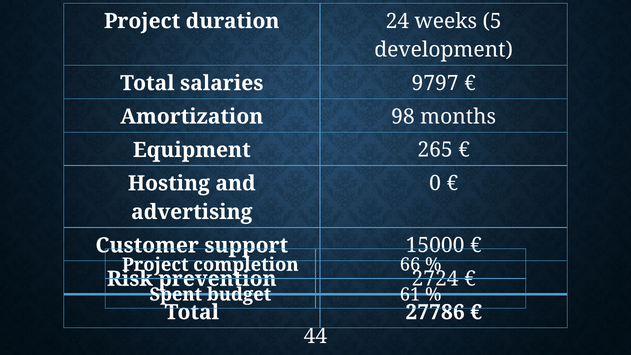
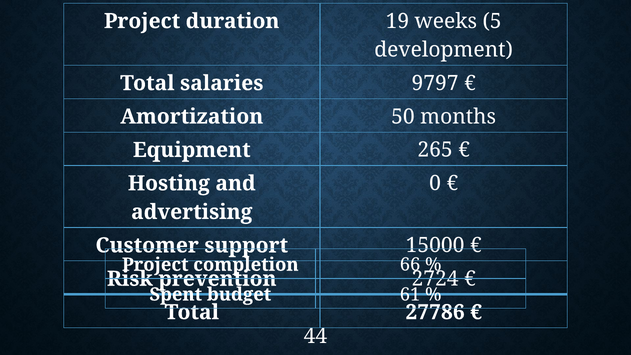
24: 24 -> 19 (397, 21)
98: 98 -> 50 (403, 117)
